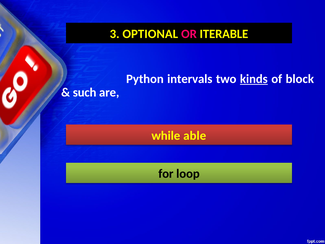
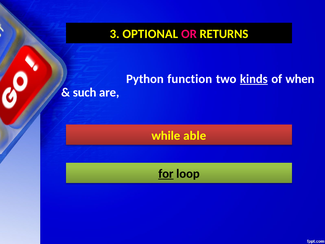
ITERABLE: ITERABLE -> RETURNS (224, 34)
intervals: intervals -> function (190, 79)
block: block -> when (300, 79)
for underline: none -> present (166, 174)
